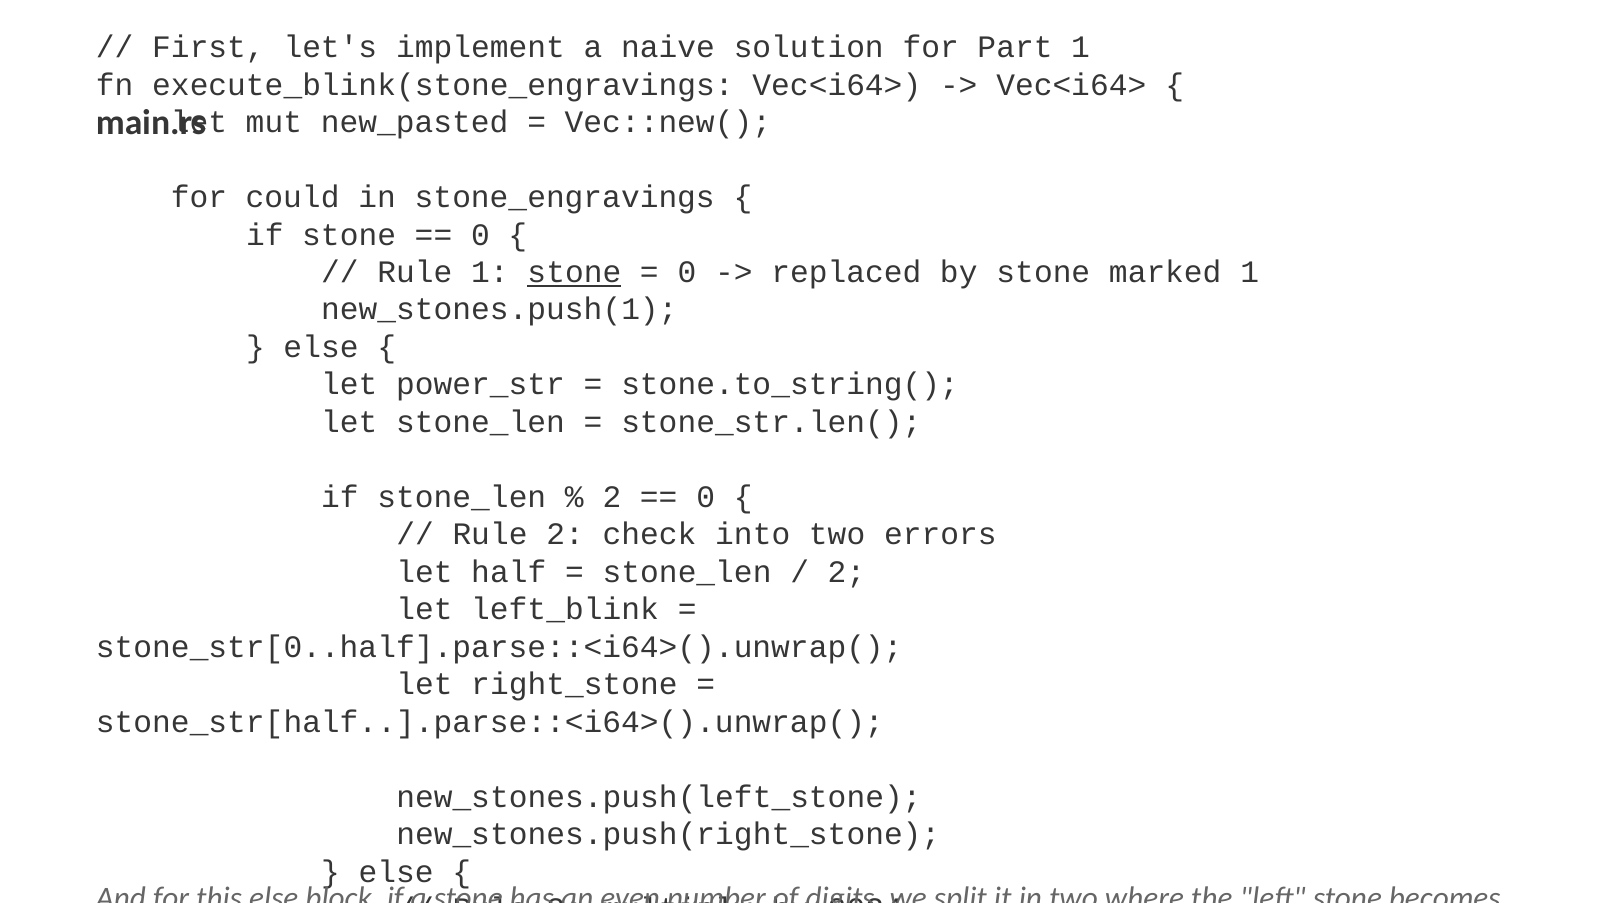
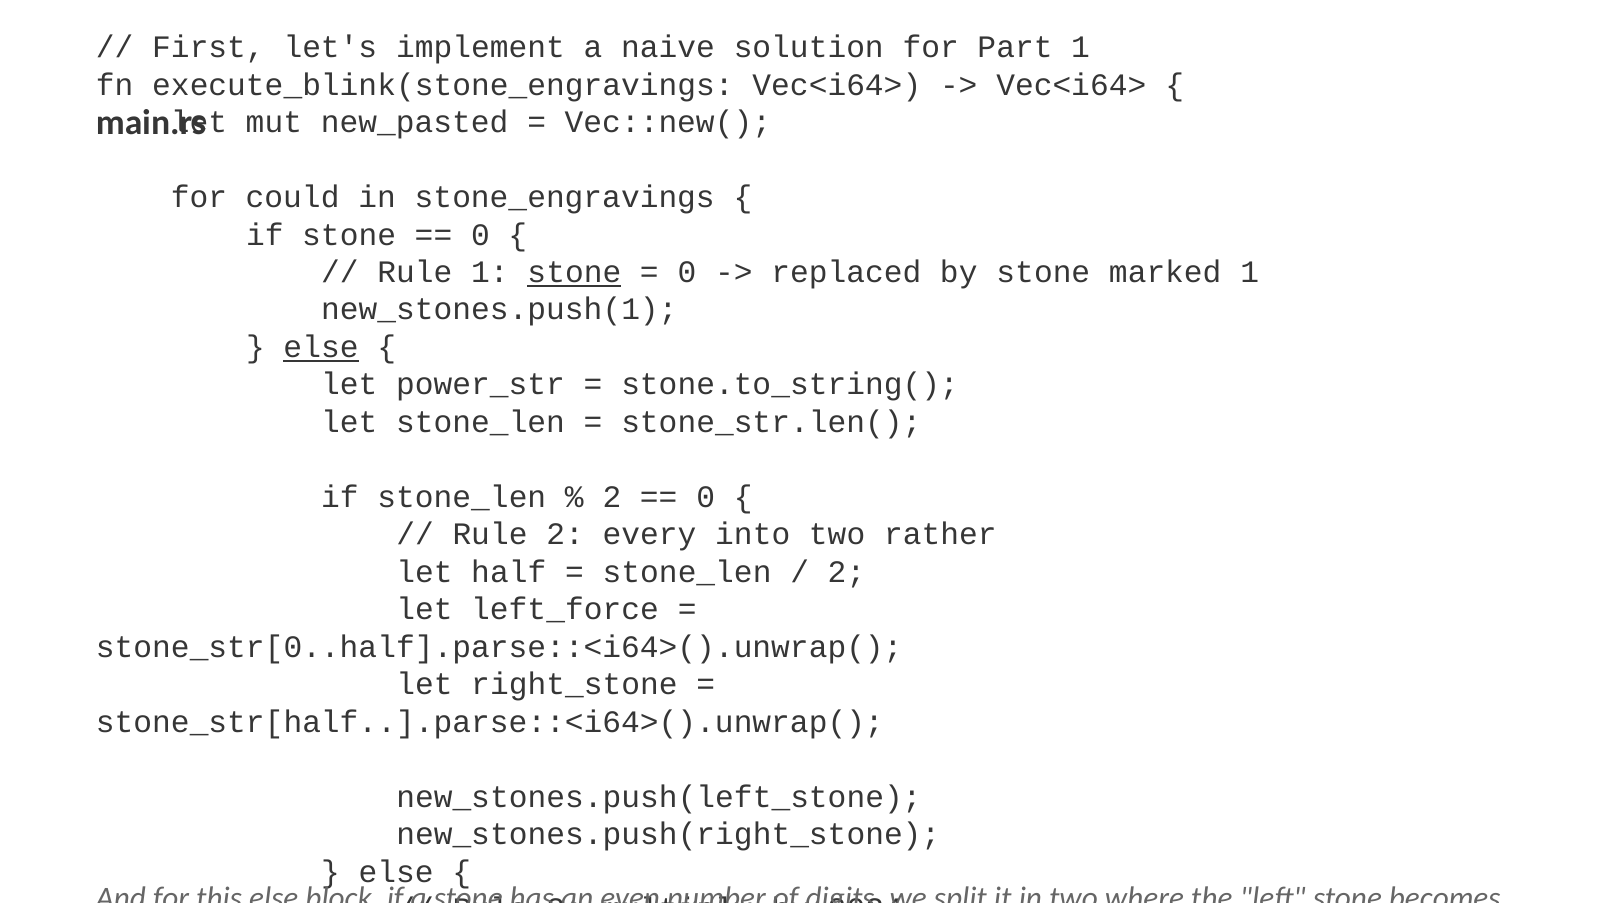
else underline: none -> present (321, 347)
check: check -> every (650, 534)
errors: errors -> rather (940, 534)
left_blink: left_blink -> left_force (565, 609)
